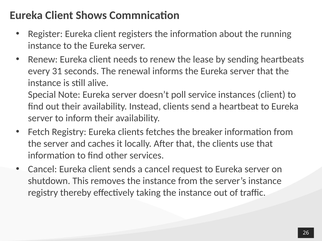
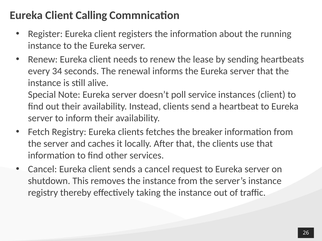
Shows: Shows -> Calling (91, 15)
31: 31 -> 34 (57, 71)
